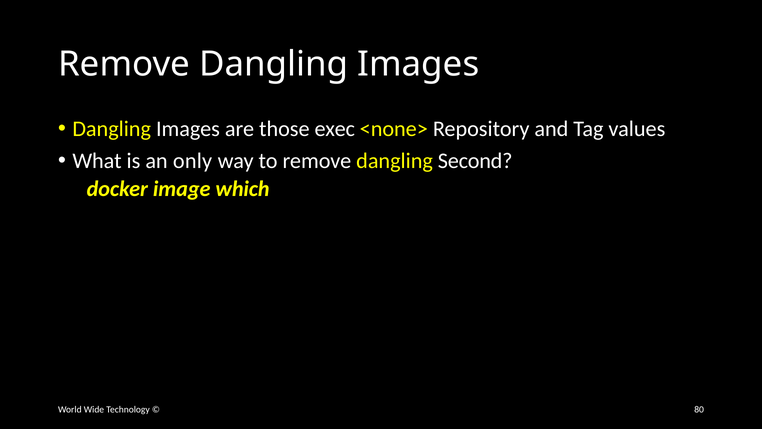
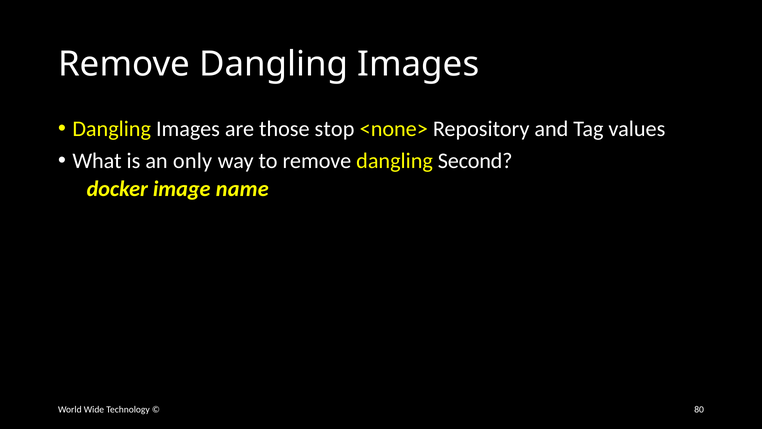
exec: exec -> stop (335, 129)
which: which -> name (242, 189)
